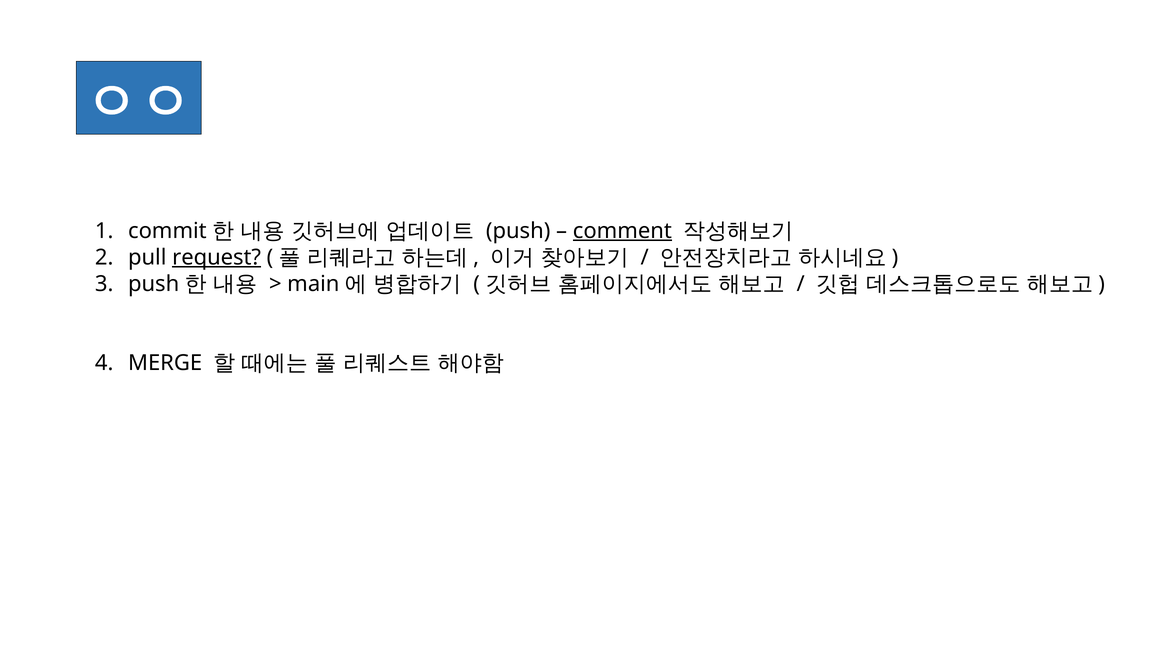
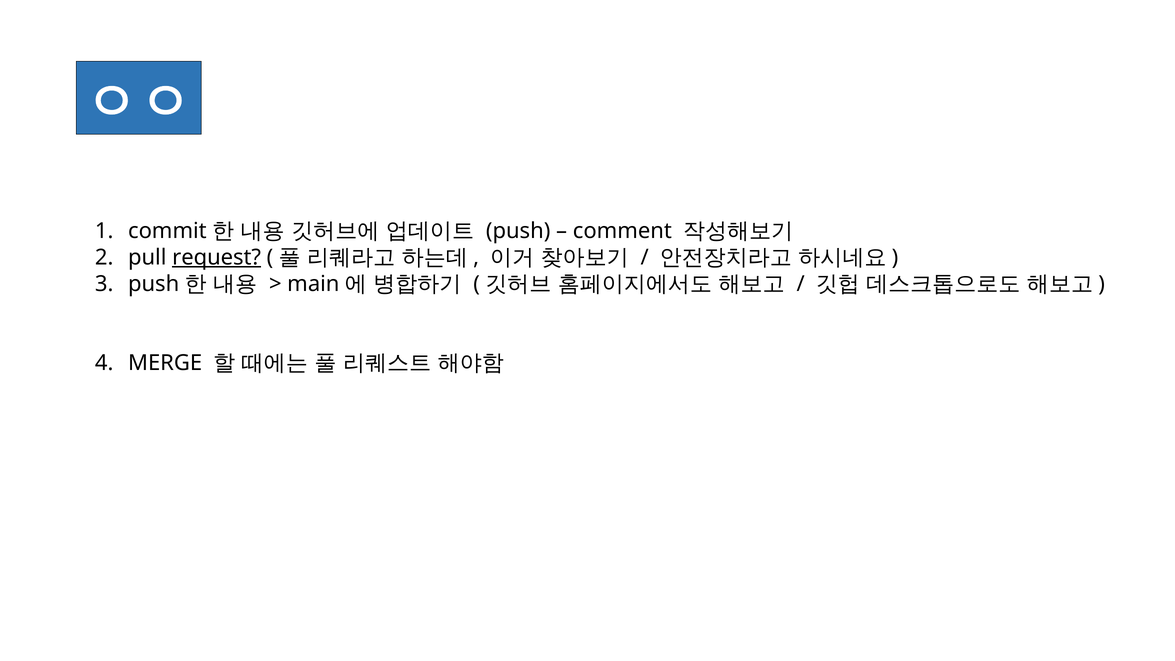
comment underline: present -> none (622, 231)
